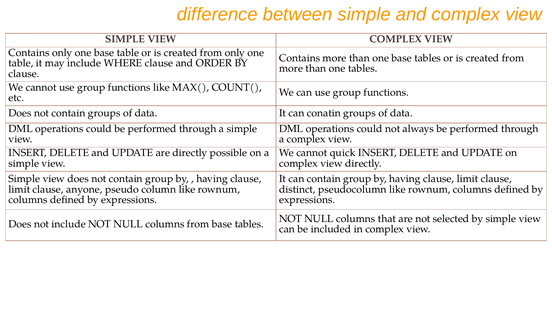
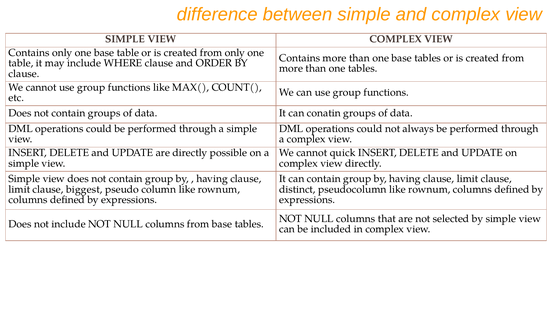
anyone: anyone -> biggest (84, 190)
